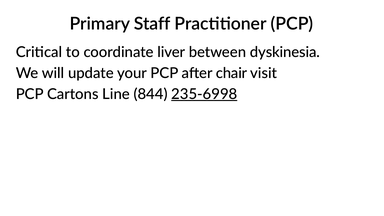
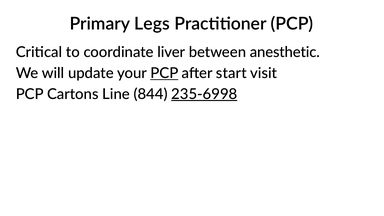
Staff: Staff -> Legs (152, 24)
dyskinesia: dyskinesia -> anesthetic (285, 52)
PCP underline: none -> present (164, 73)
chair: chair -> start (231, 73)
